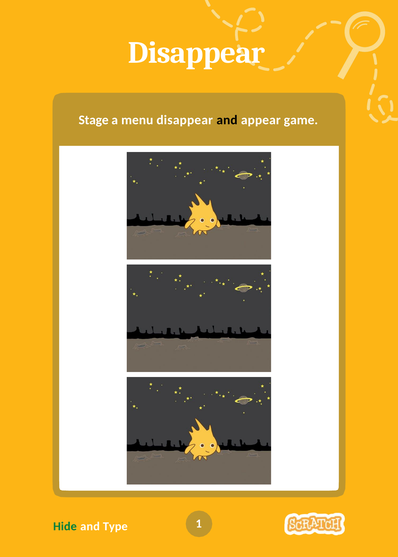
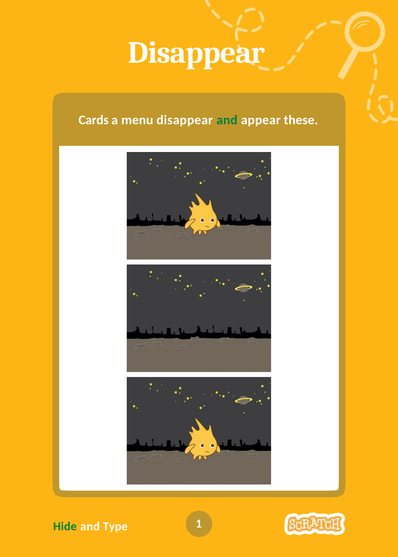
Stage: Stage -> Cards (94, 120)
and colour: black -> green (227, 120)
game: game -> these (301, 120)
